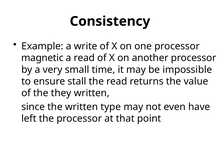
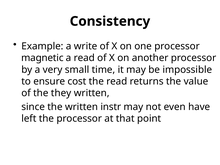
stall: stall -> cost (77, 81)
type: type -> instr (111, 107)
